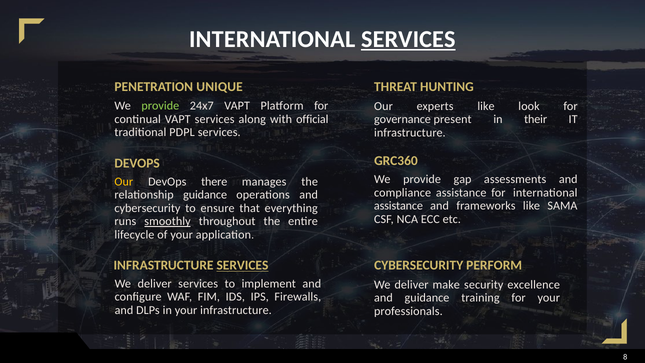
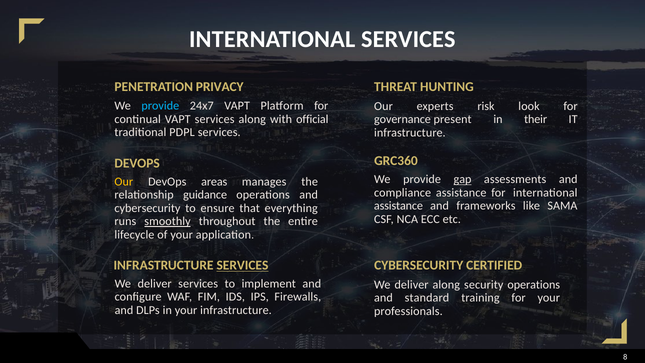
SERVICES underline: present -> none (408, 39)
UNIQUE: UNIQUE -> PRIVACY (220, 87)
provide colour: light green -> light blue (160, 106)
experts like: like -> risk (486, 106)
gap underline: none -> present (462, 179)
there: there -> areas (214, 182)
PERFORM: PERFORM -> CERTIFIED (494, 265)
deliver make: make -> along (446, 285)
security excellence: excellence -> operations (534, 285)
and guidance: guidance -> standard (427, 298)
